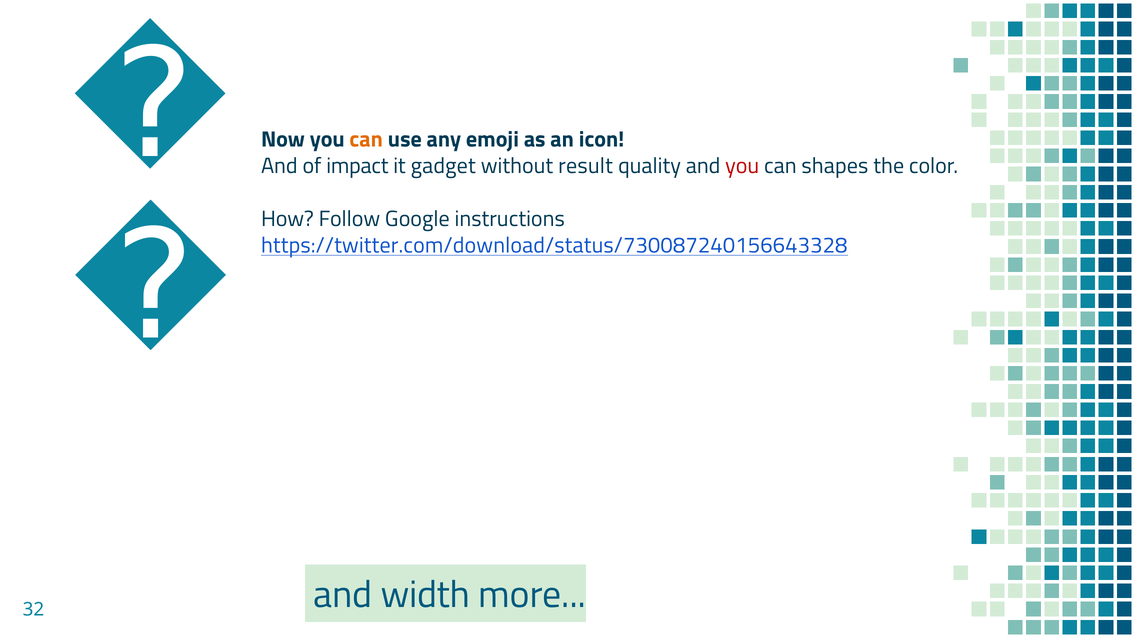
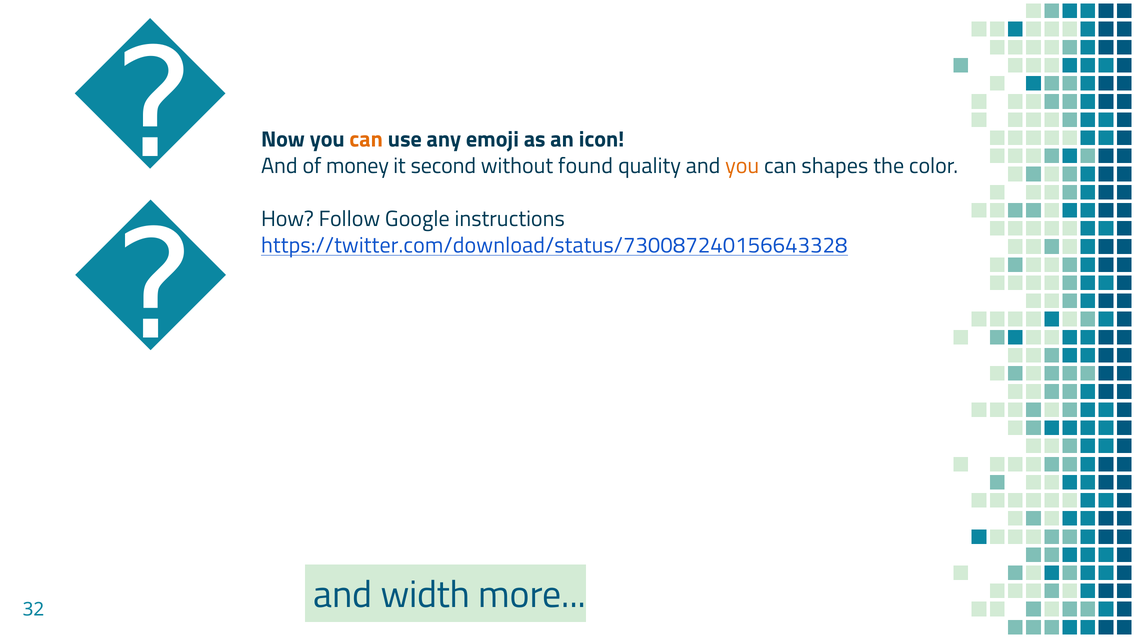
impact: impact -> money (357, 166)
gadget: gadget -> second (443, 166)
result: result -> found (586, 166)
you colour: red -> orange (742, 166)
